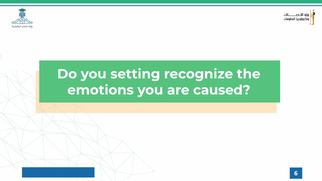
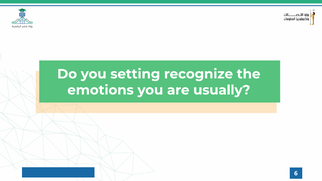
caused: caused -> usually (222, 90)
